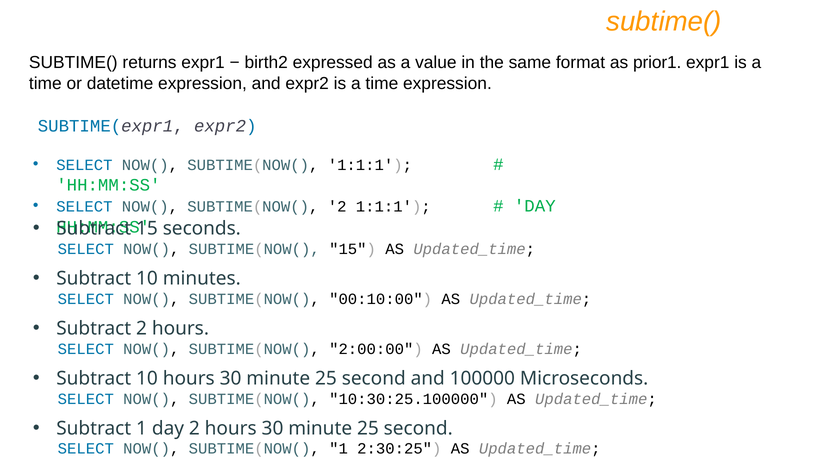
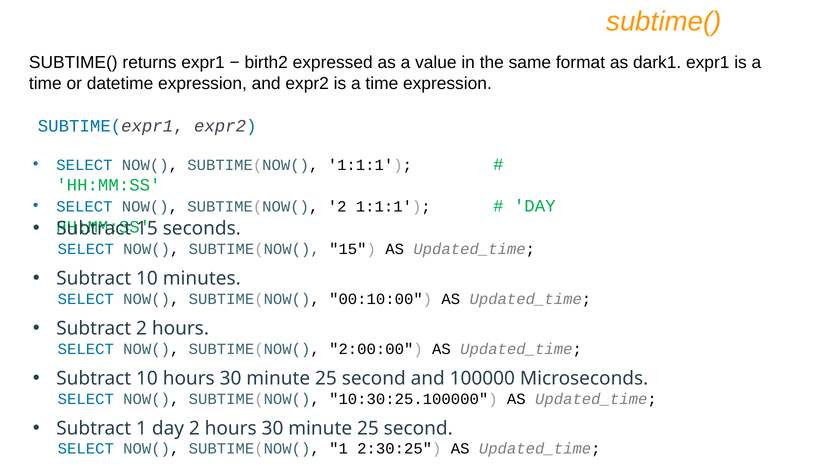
prior1: prior1 -> dark1 (657, 63)
